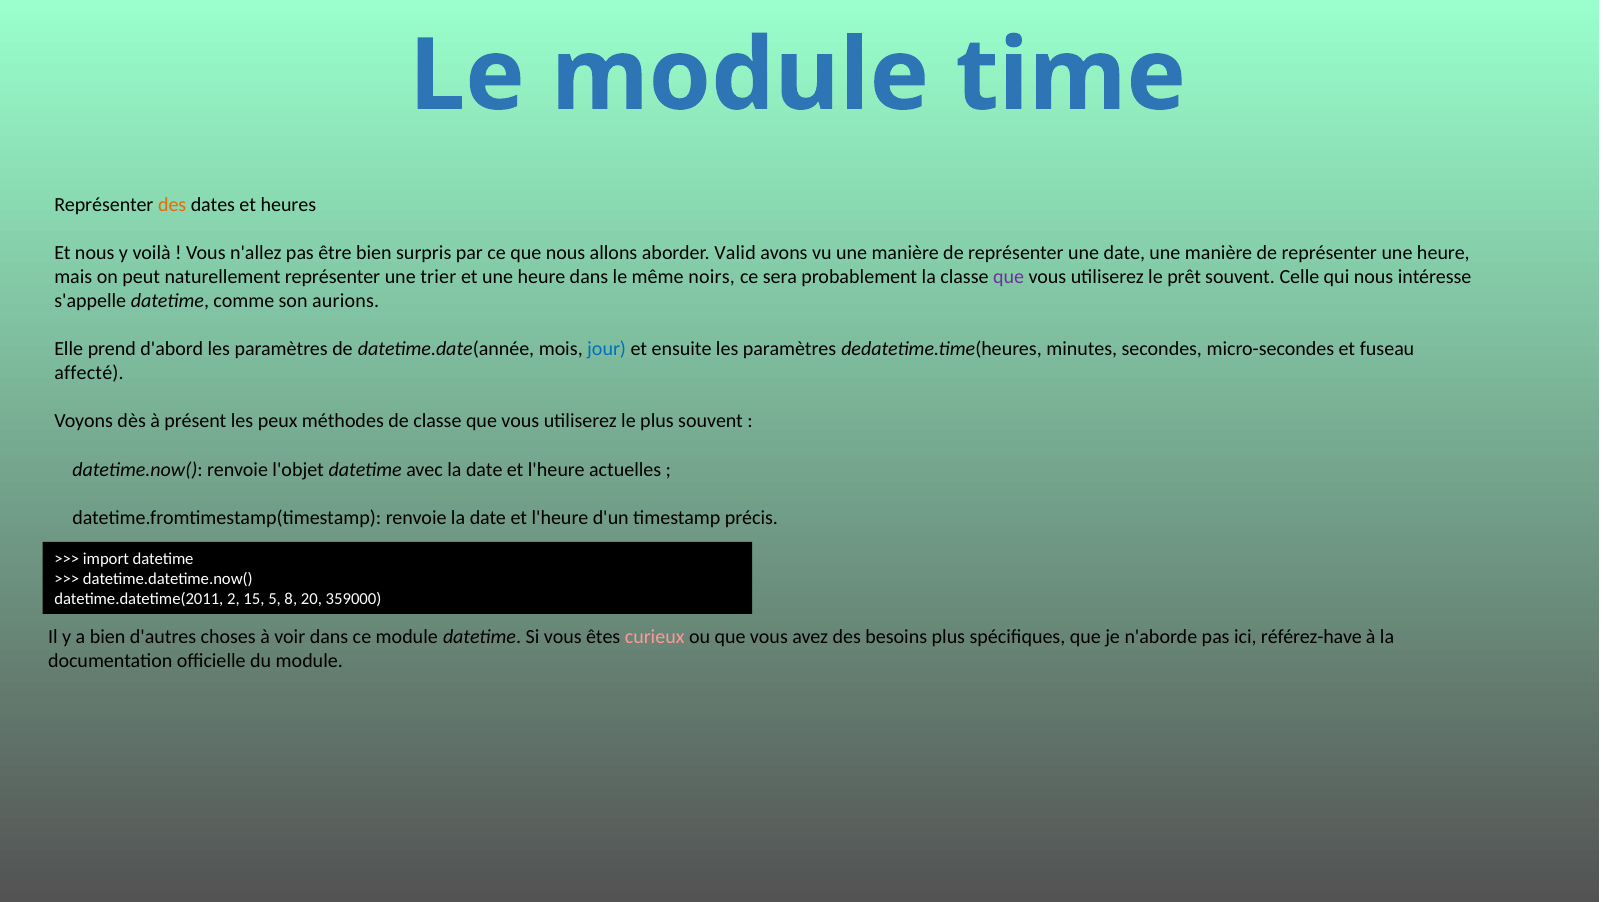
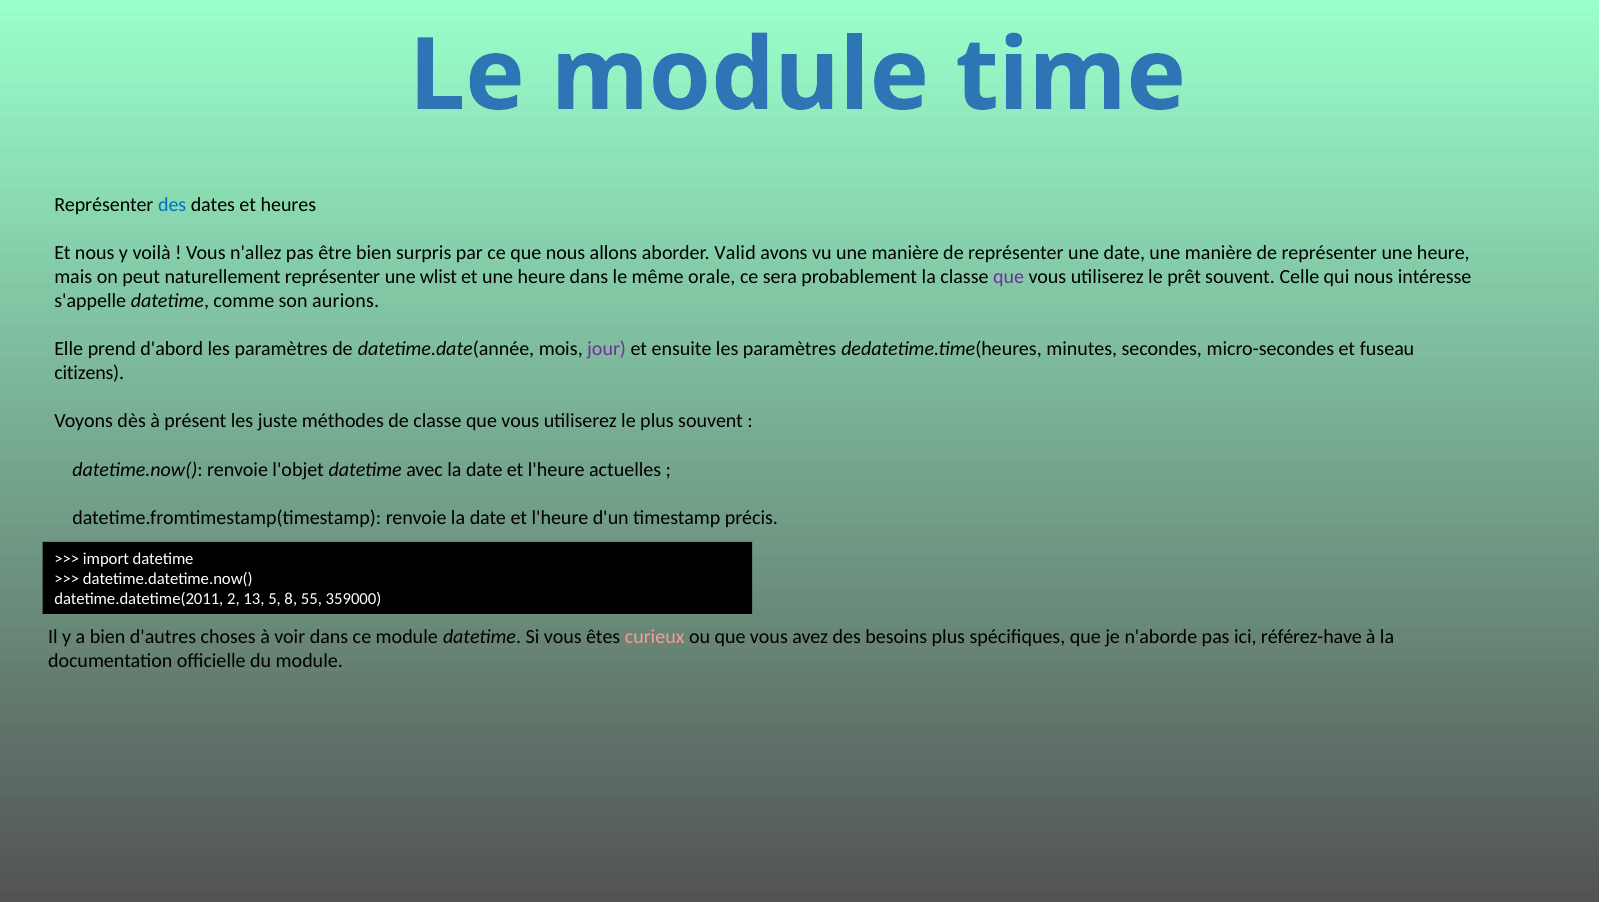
des colour: orange -> blue (172, 205)
trier: trier -> wlist (438, 277)
noirs: noirs -> orale (712, 277)
jour colour: blue -> purple (607, 349)
affecté: affecté -> citizens (89, 373)
peux: peux -> juste (278, 421)
15: 15 -> 13 (254, 599)
20: 20 -> 55 (311, 599)
